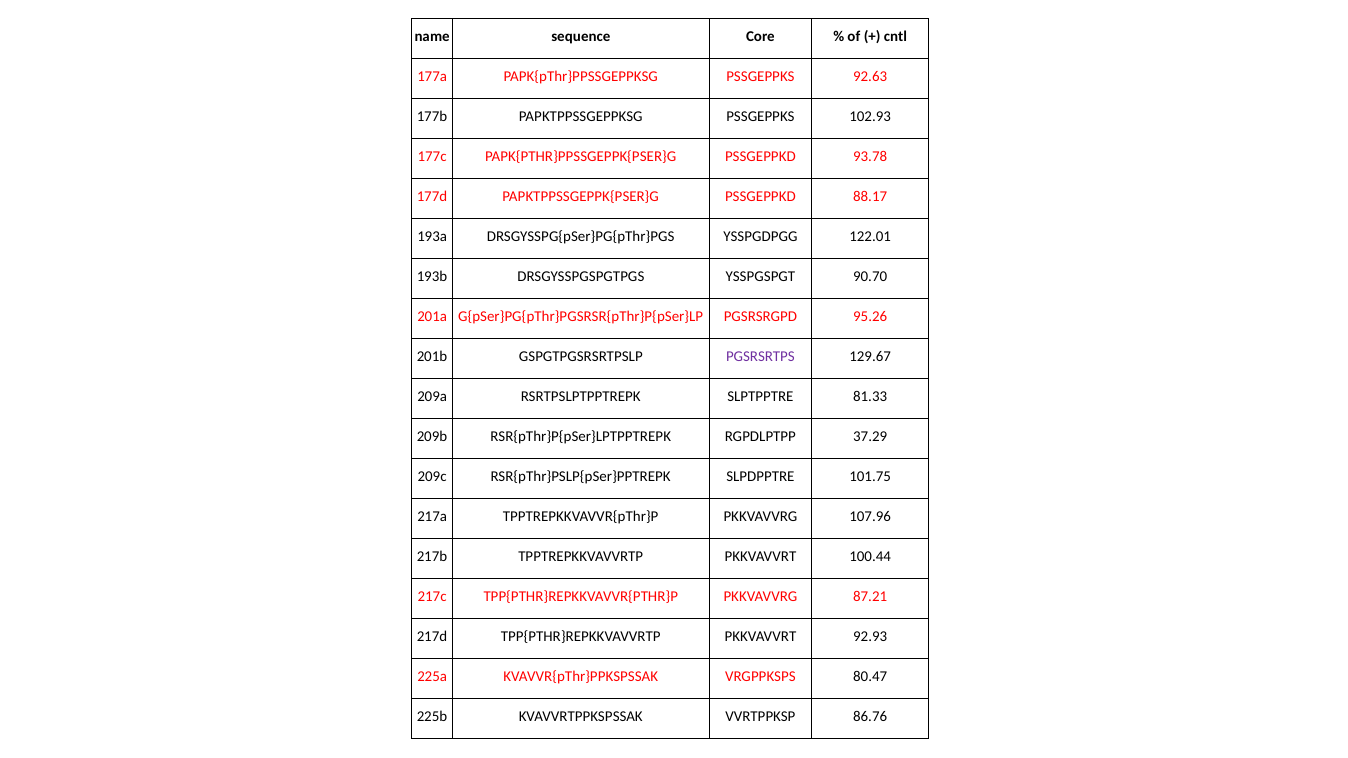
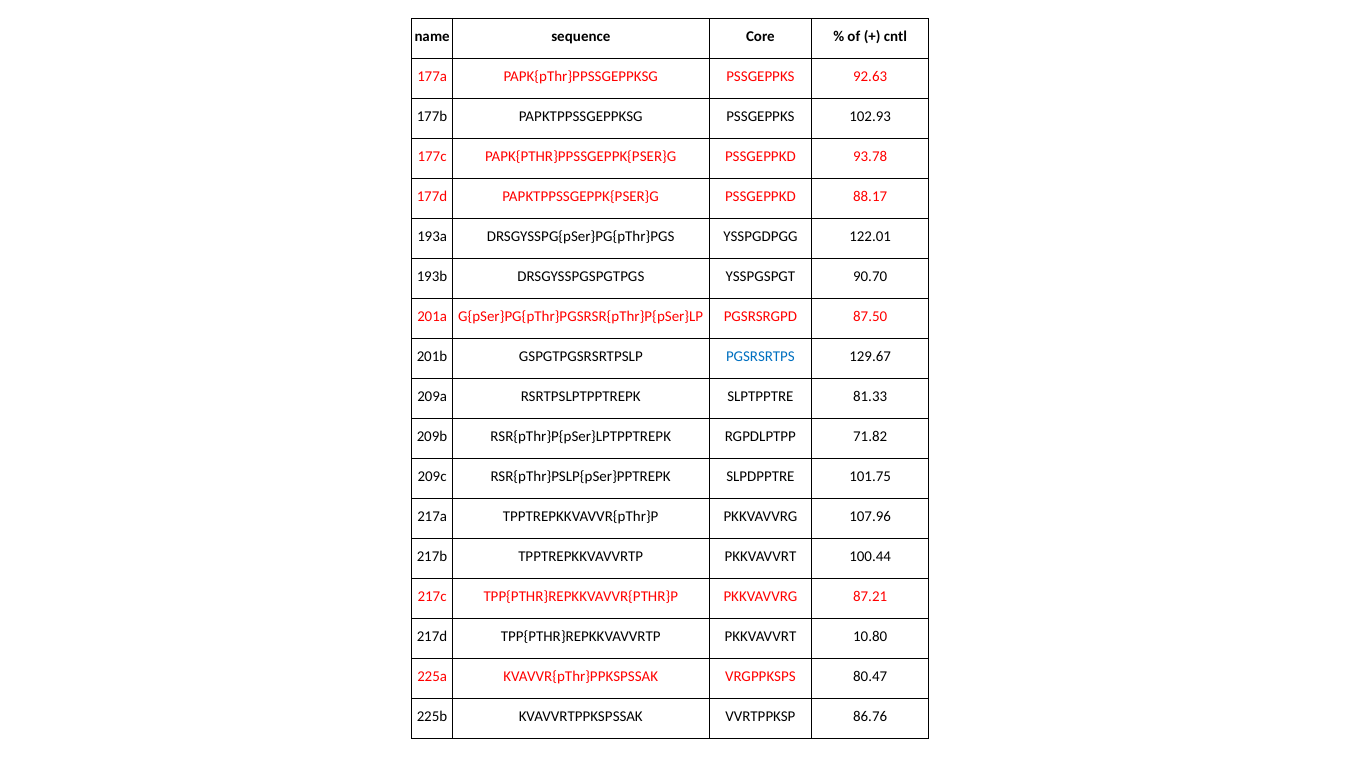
95.26: 95.26 -> 87.50 (870, 316)
PGSRSRTPS colour: purple -> blue (760, 356)
37.29: 37.29 -> 71.82 (870, 436)
92.93: 92.93 -> 10.80 (870, 636)
